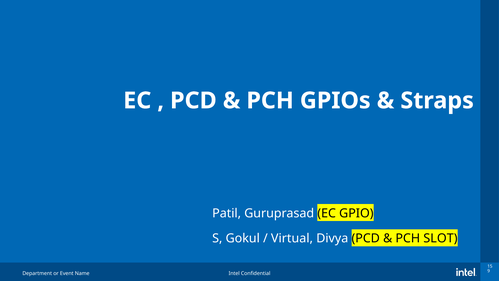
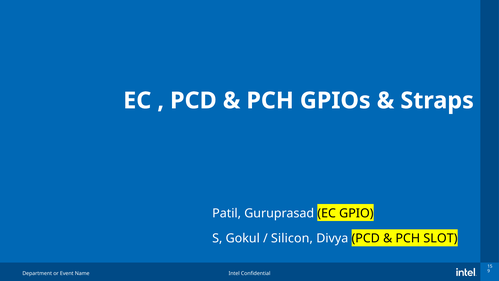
Virtual: Virtual -> Silicon (292, 238)
